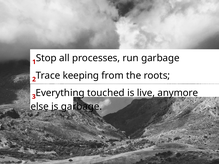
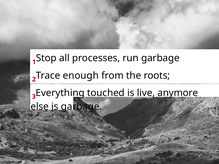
keeping: keeping -> enough (81, 76)
